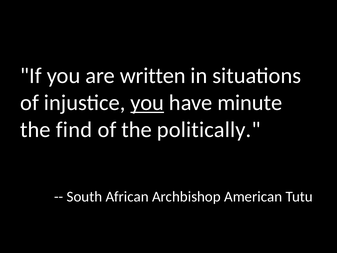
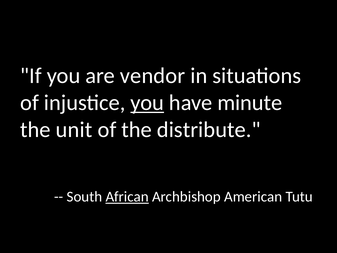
written: written -> vendor (153, 76)
find: find -> unit (74, 130)
politically: politically -> distribute (209, 130)
African underline: none -> present (127, 197)
